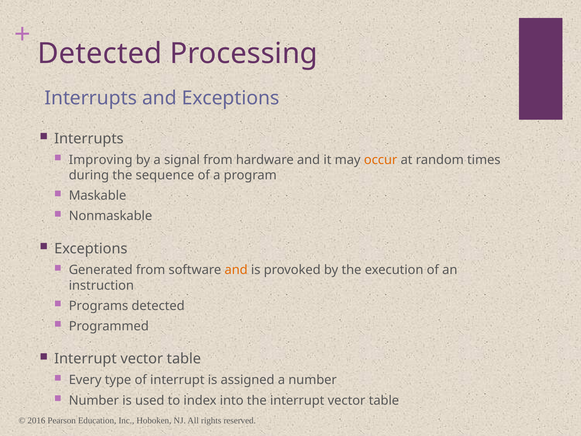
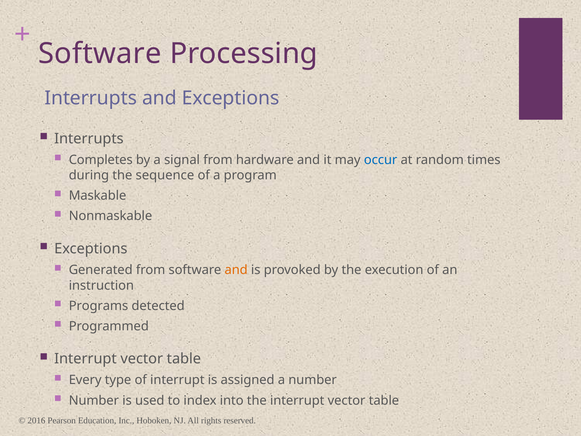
Detected: Detected -> Software (100, 53)
Improving: Improving -> Completes (101, 160)
occur colour: orange -> blue (381, 160)
